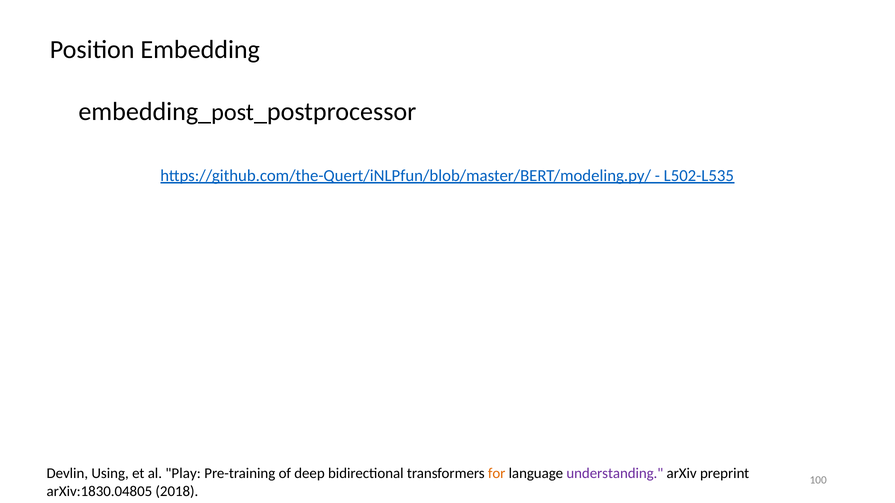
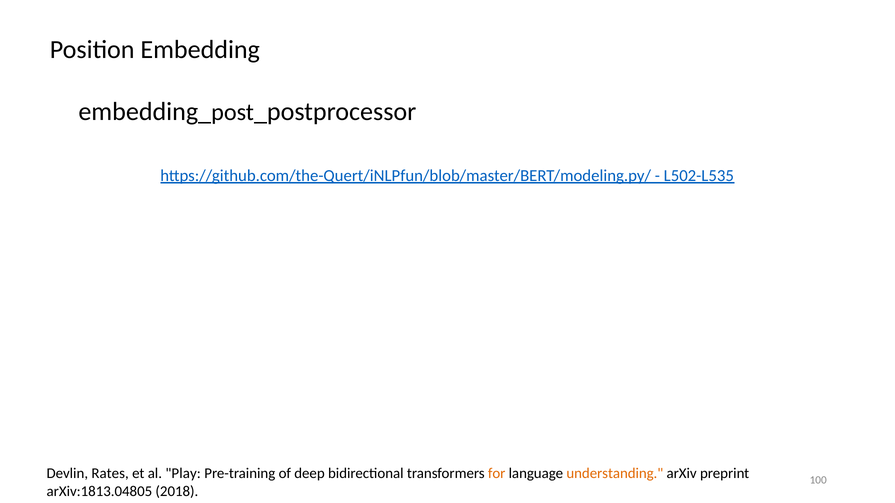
Using: Using -> Rates (110, 474)
understanding colour: purple -> orange (615, 474)
arXiv:1830.04805: arXiv:1830.04805 -> arXiv:1813.04805 (99, 492)
